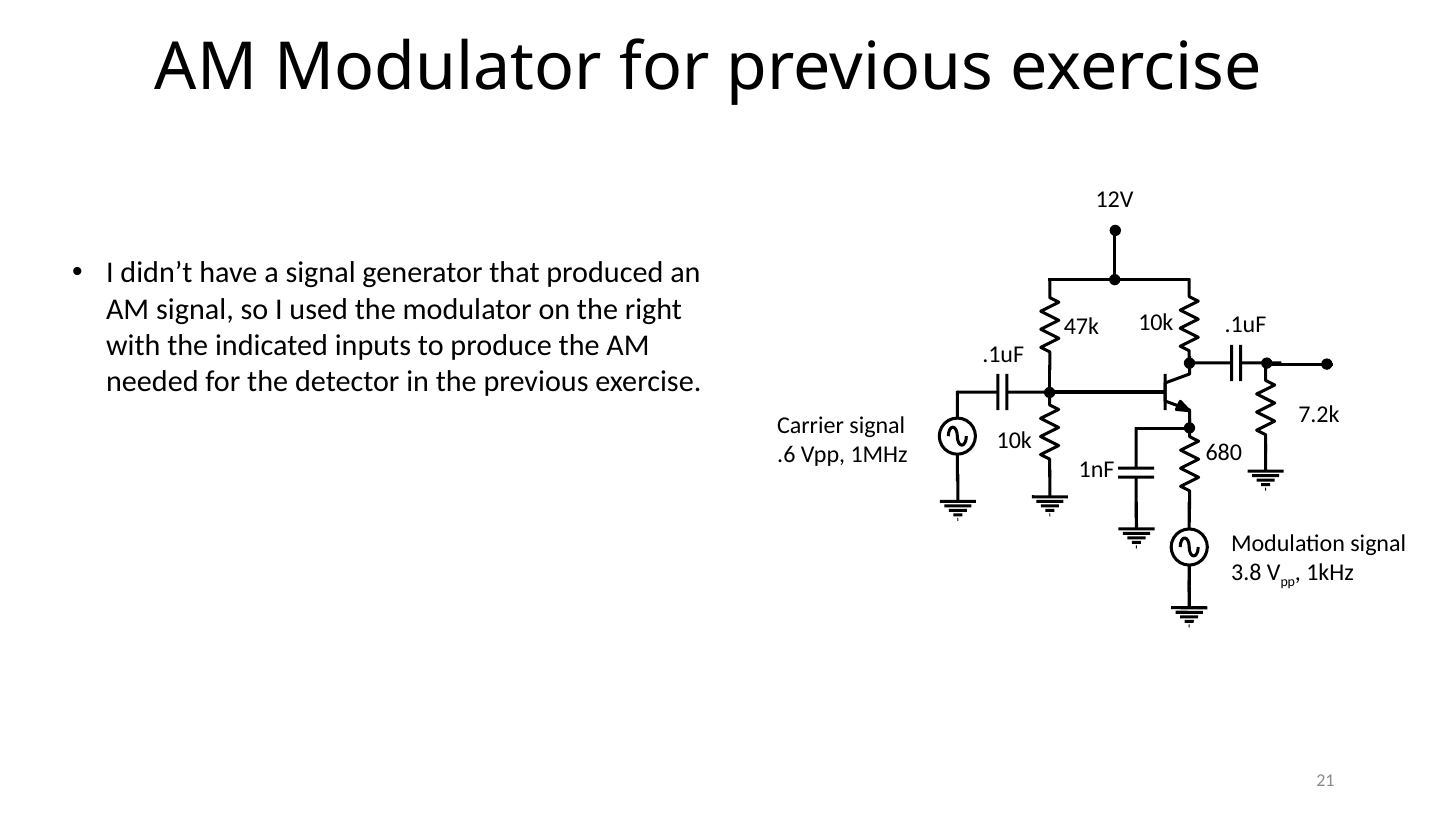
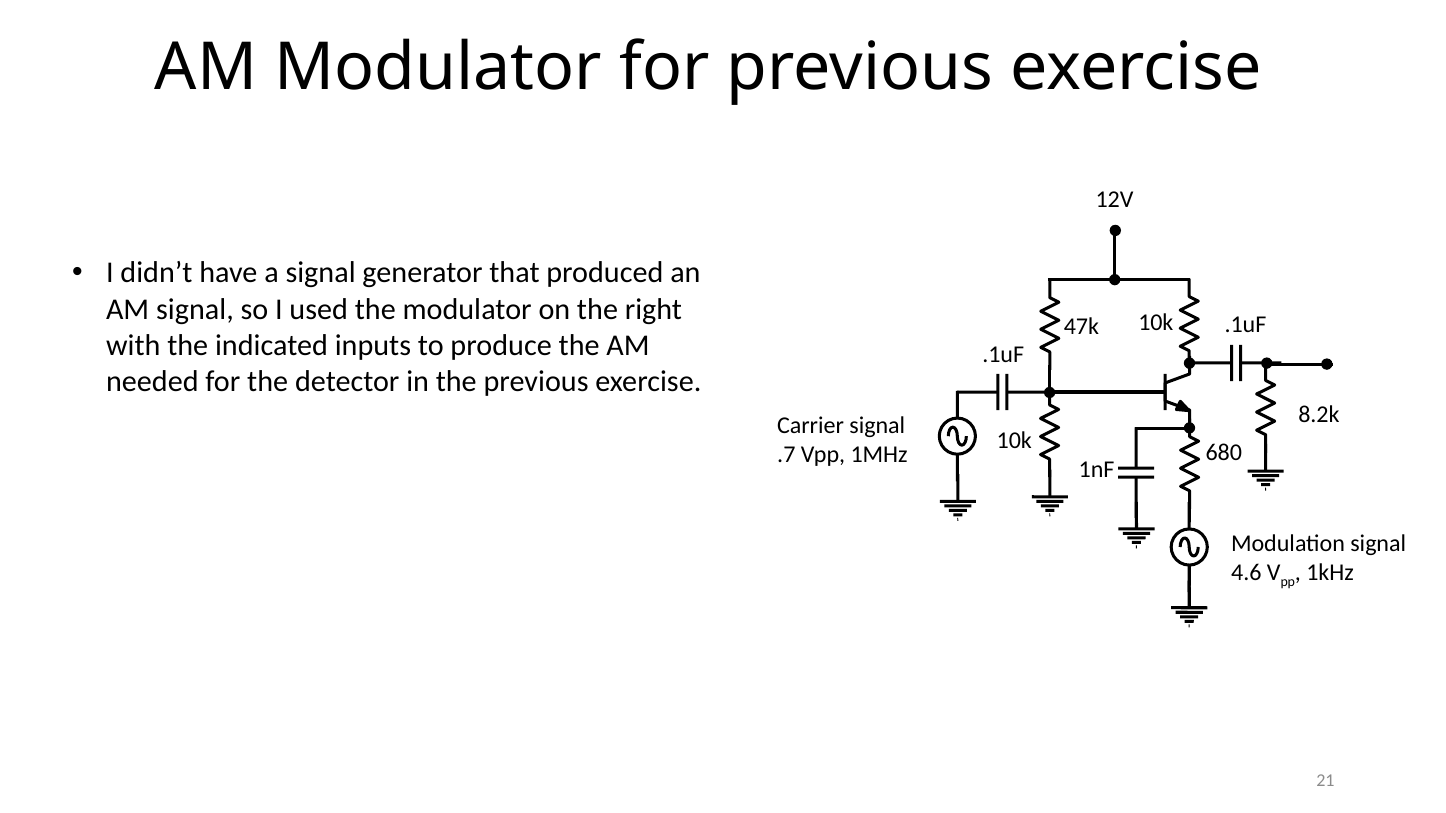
7.2k: 7.2k -> 8.2k (1319, 415)
.6: .6 -> .7 (786, 455)
3.8: 3.8 -> 4.6 (1246, 573)
